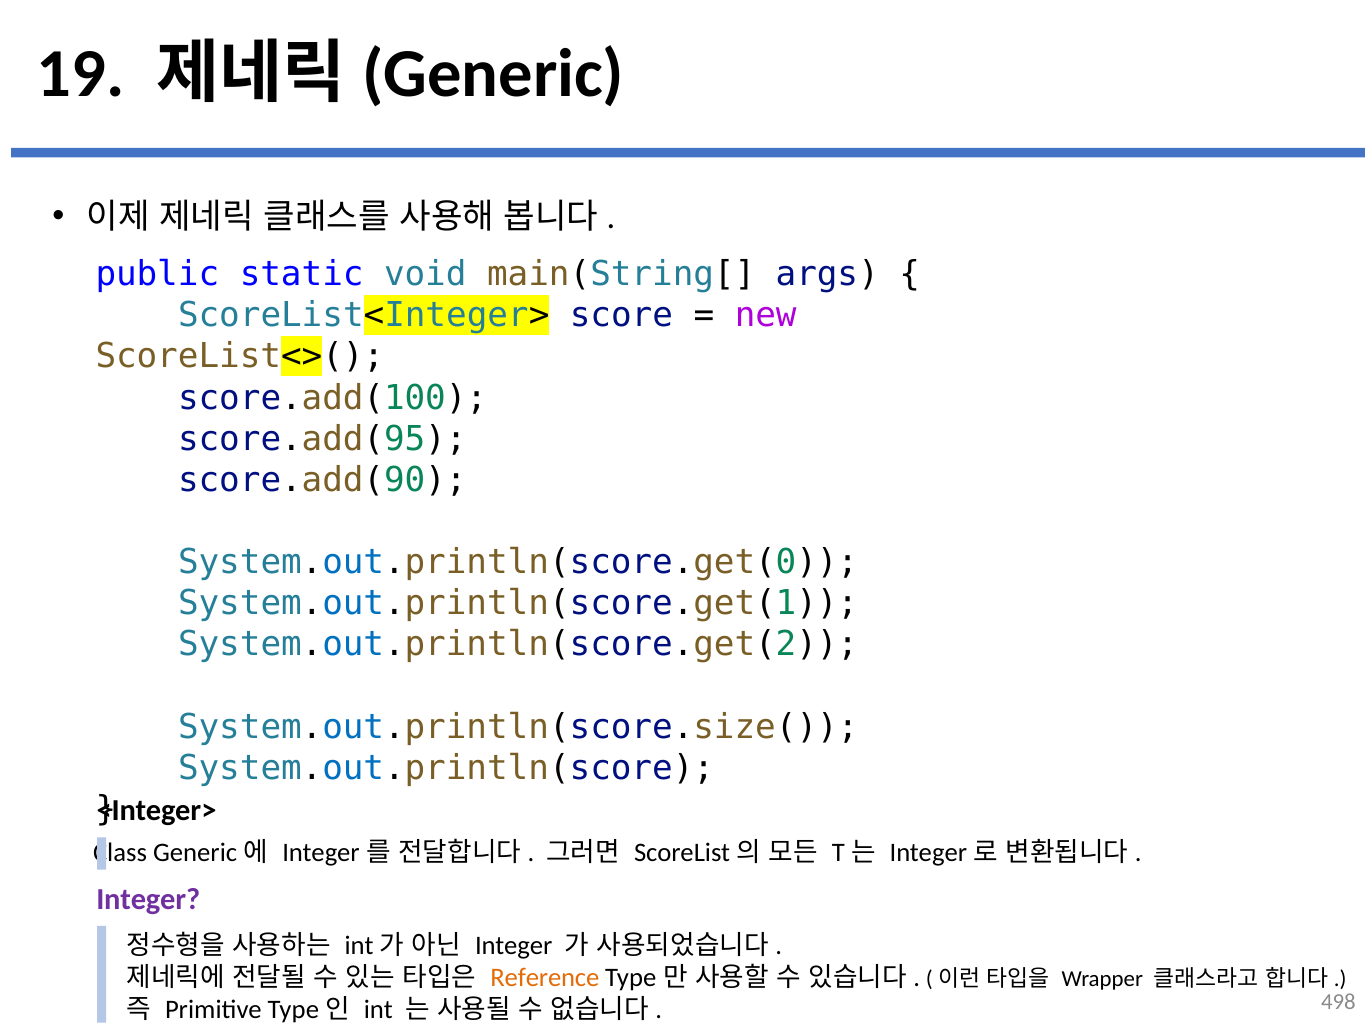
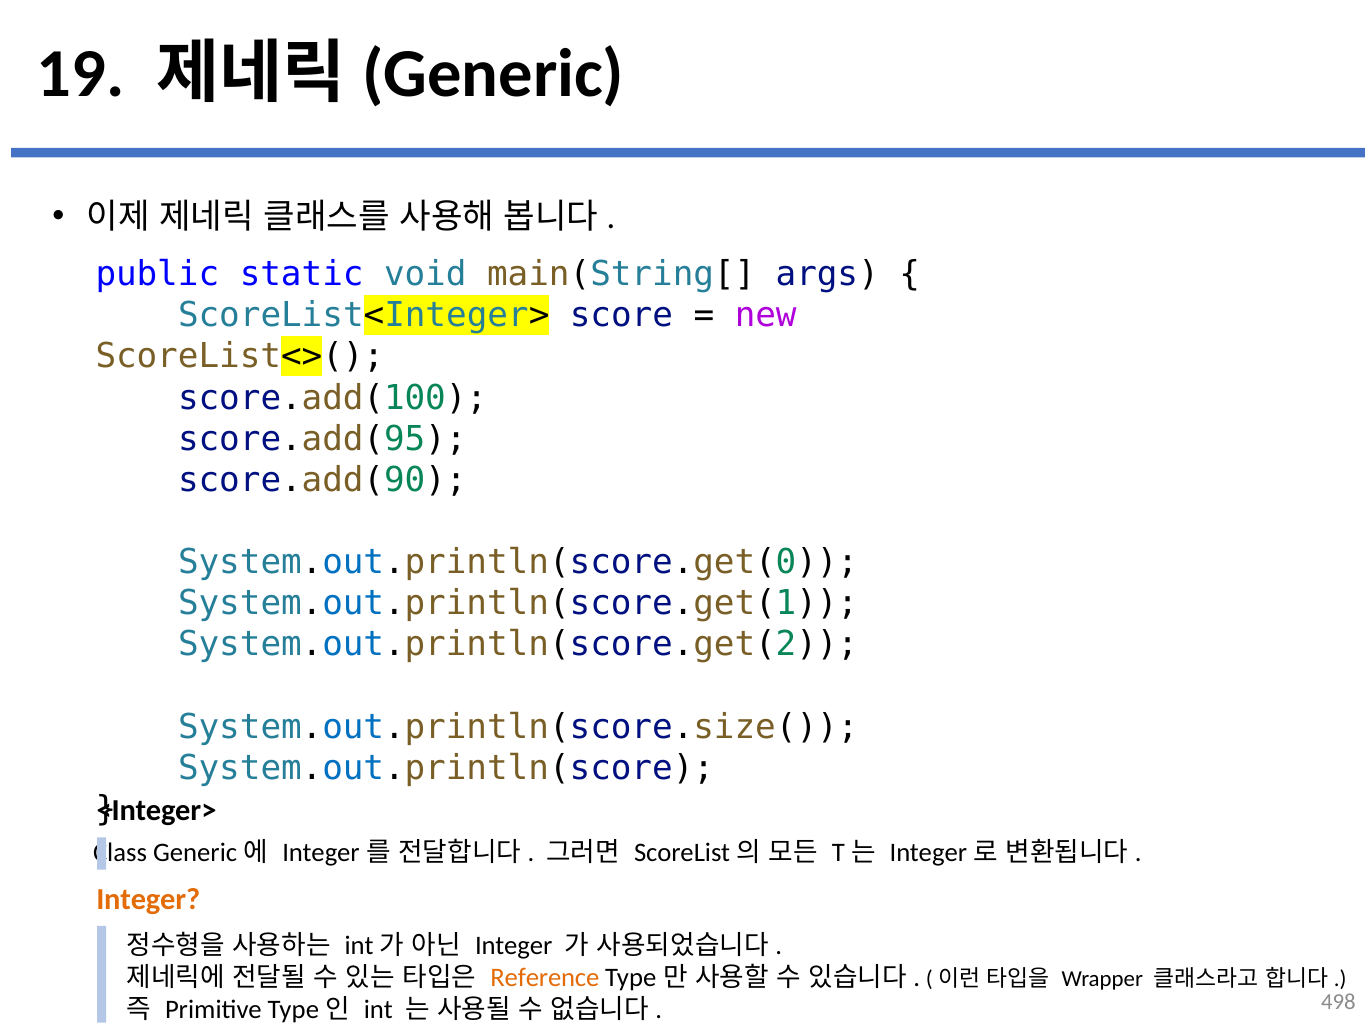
Integer colour: purple -> orange (148, 899)
